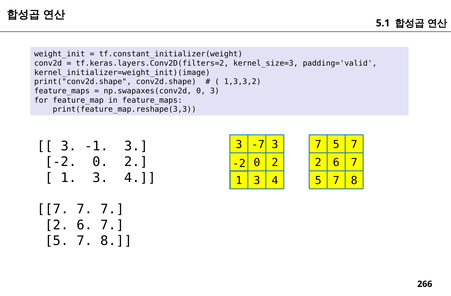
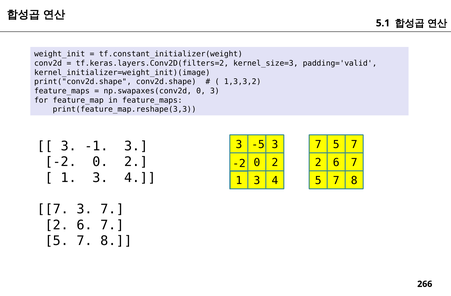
-7: -7 -> -5 (258, 145)
7: 7 -> 3 (84, 209)
